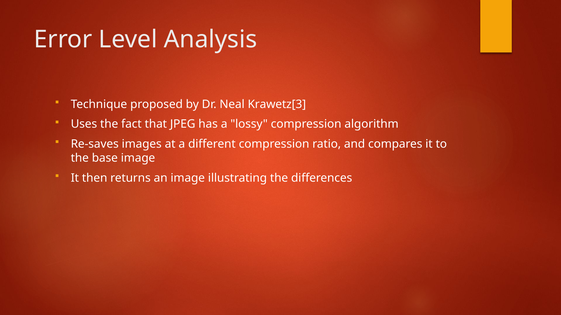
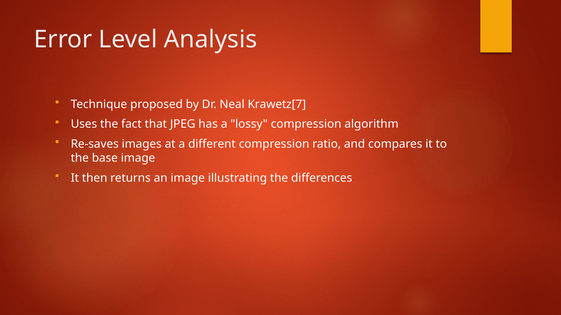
Krawetz[3: Krawetz[3 -> Krawetz[7 (277, 104)
